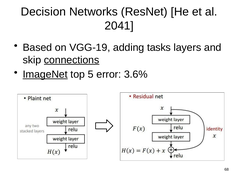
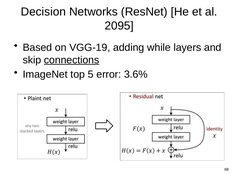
2041: 2041 -> 2095 (119, 26)
tasks: tasks -> while (159, 48)
ImageNet underline: present -> none (45, 75)
